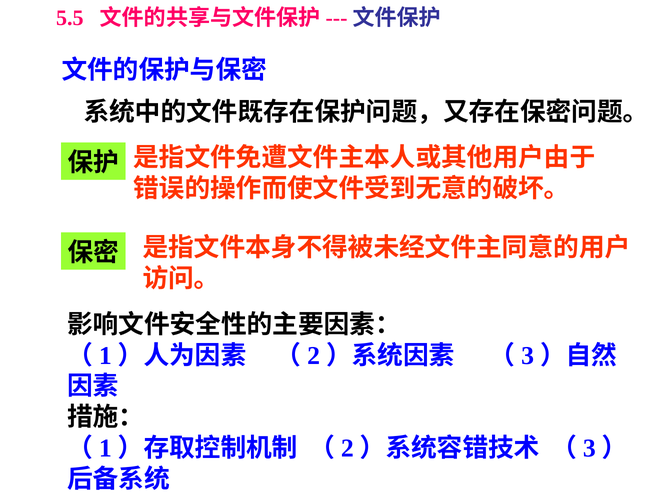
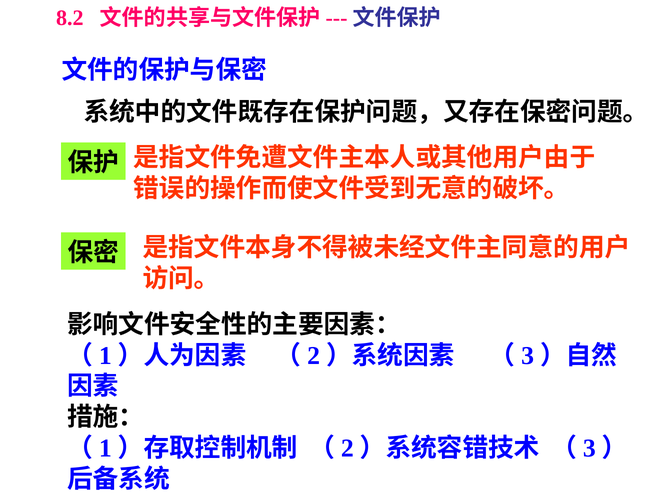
5.5: 5.5 -> 8.2 (70, 18)
